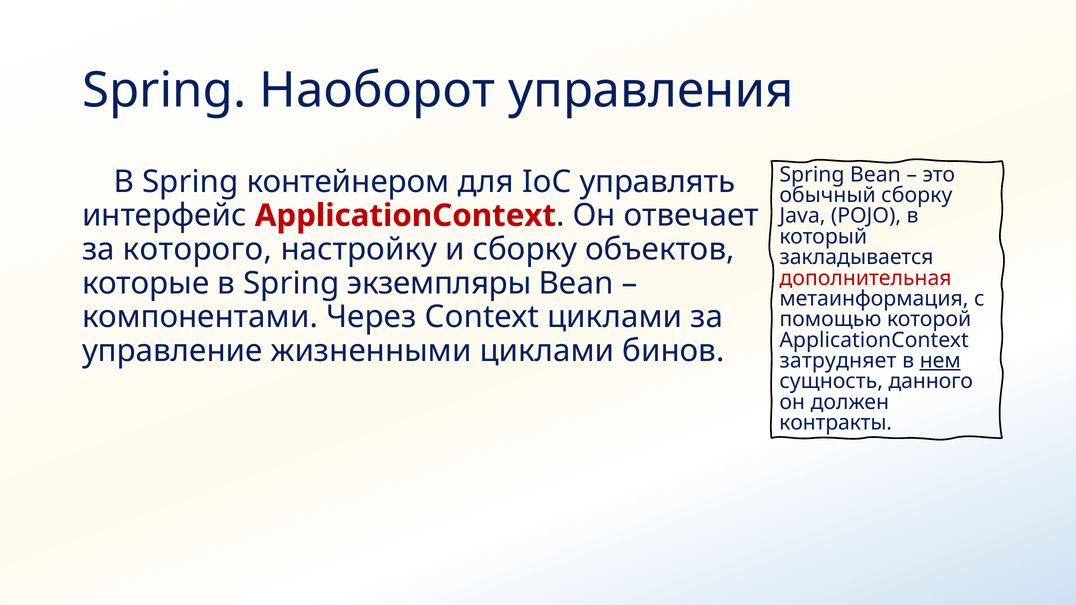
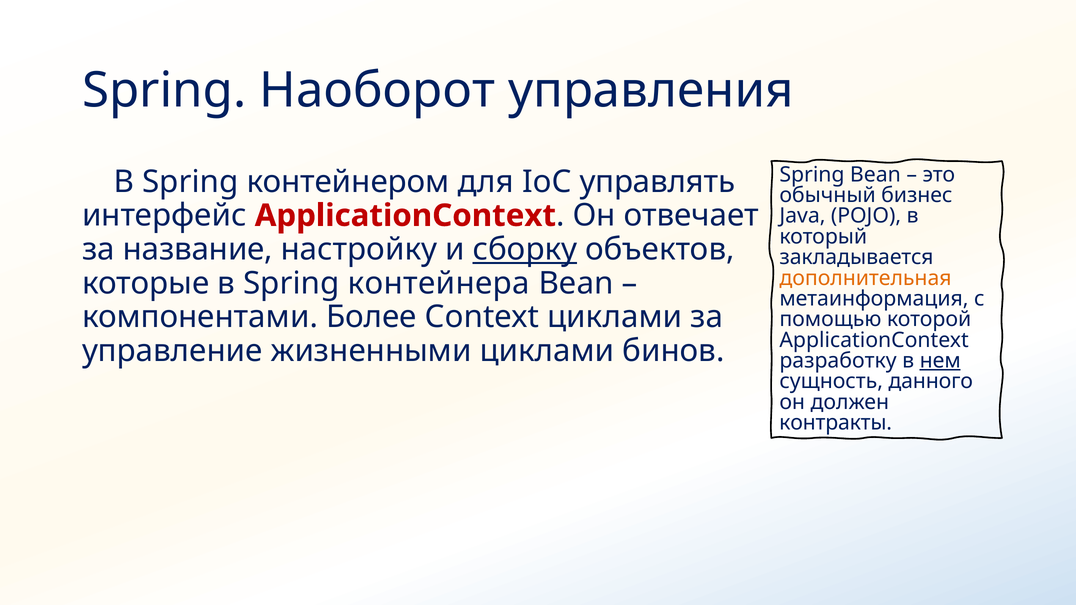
обычный сборку: сборку -> бизнес (917, 195)
которого: которого -> название (198, 250)
сборку underline: none -> present (525, 250)
дополнительная colour: red -> orange (866, 278)
экземпляры: экземпляры -> контейнера (439, 283)
Через: Через -> Более (371, 317)
затрудняет: затрудняет -> разработку (838, 361)
